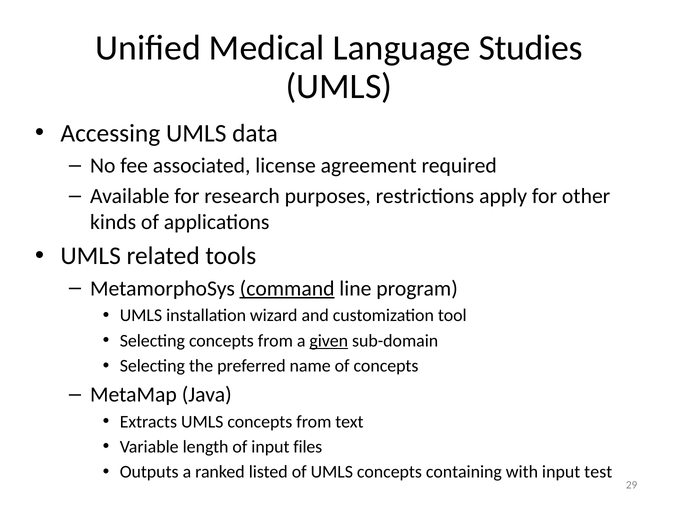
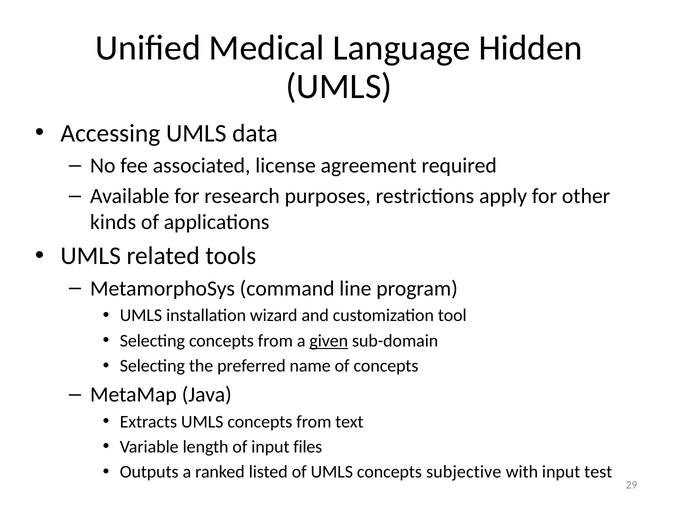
Studies: Studies -> Hidden (531, 48)
command underline: present -> none (287, 289)
containing: containing -> subjective (464, 473)
